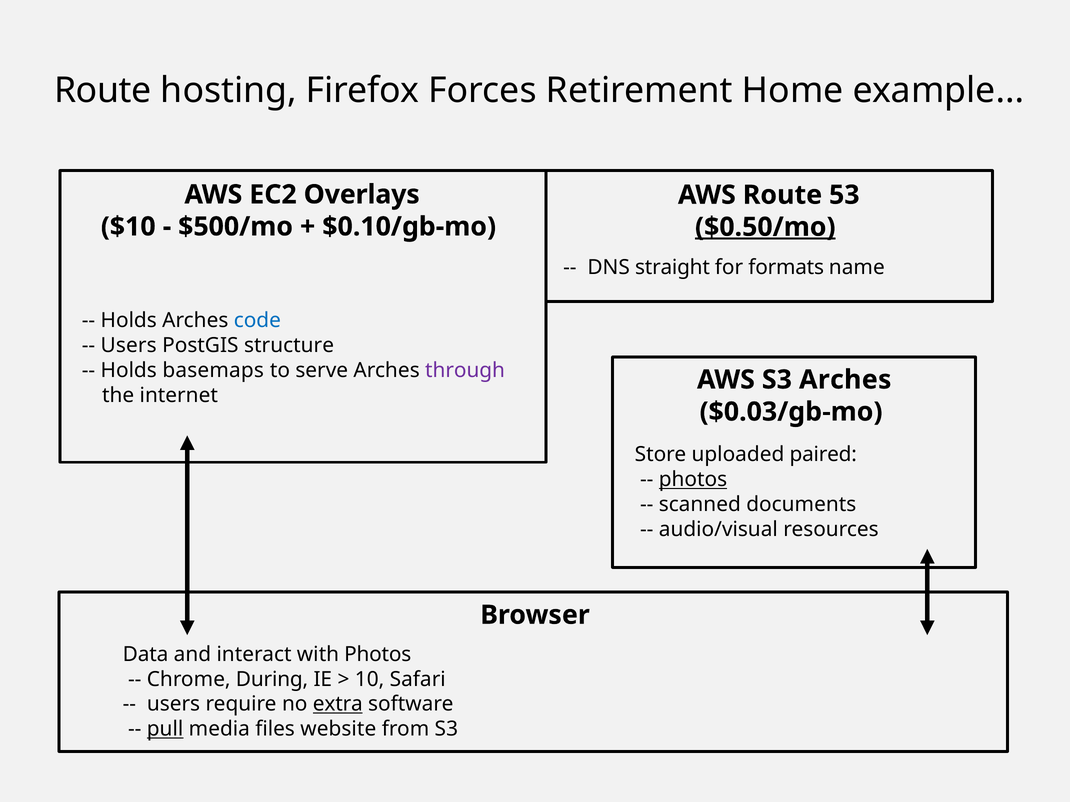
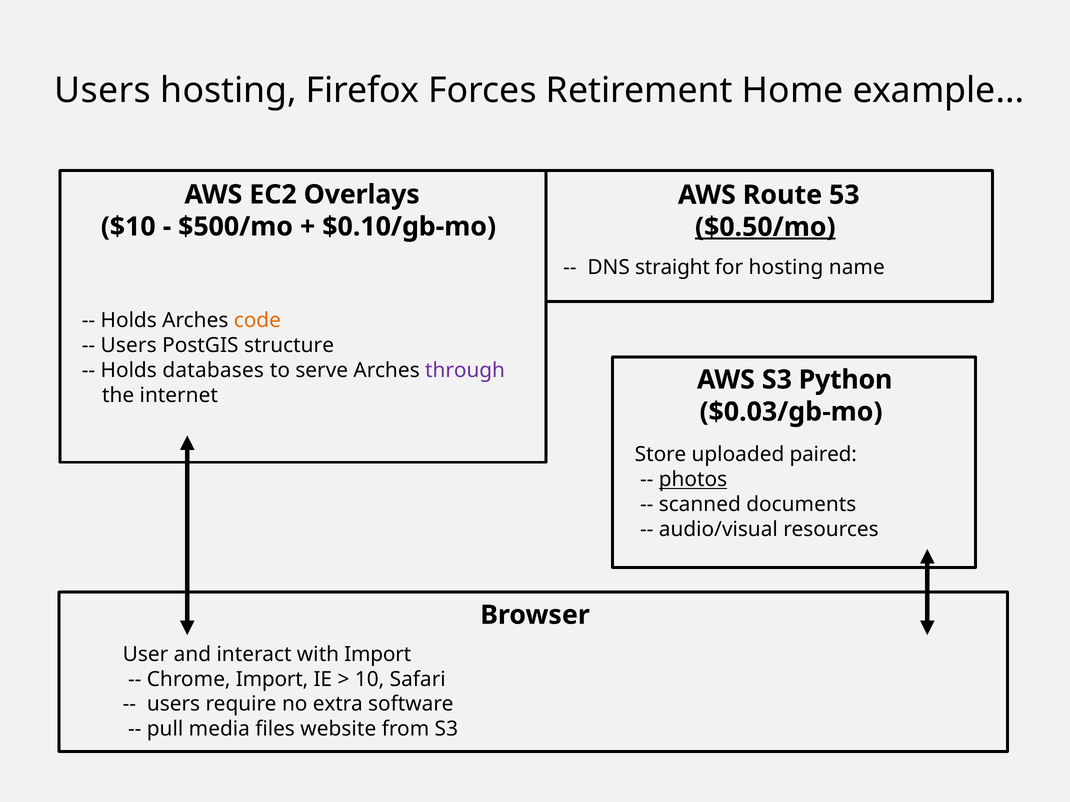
Route: Route -> Users (102, 90)
for formats: formats -> hosting (786, 267)
code colour: blue -> orange (257, 321)
basemaps: basemaps -> databases (213, 371)
S3 Arches: Arches -> Python (846, 380)
Data: Data -> User (145, 655)
with Photos: Photos -> Import (378, 655)
Chrome During: During -> Import (272, 680)
extra underline: present -> none (338, 705)
pull underline: present -> none (165, 730)
